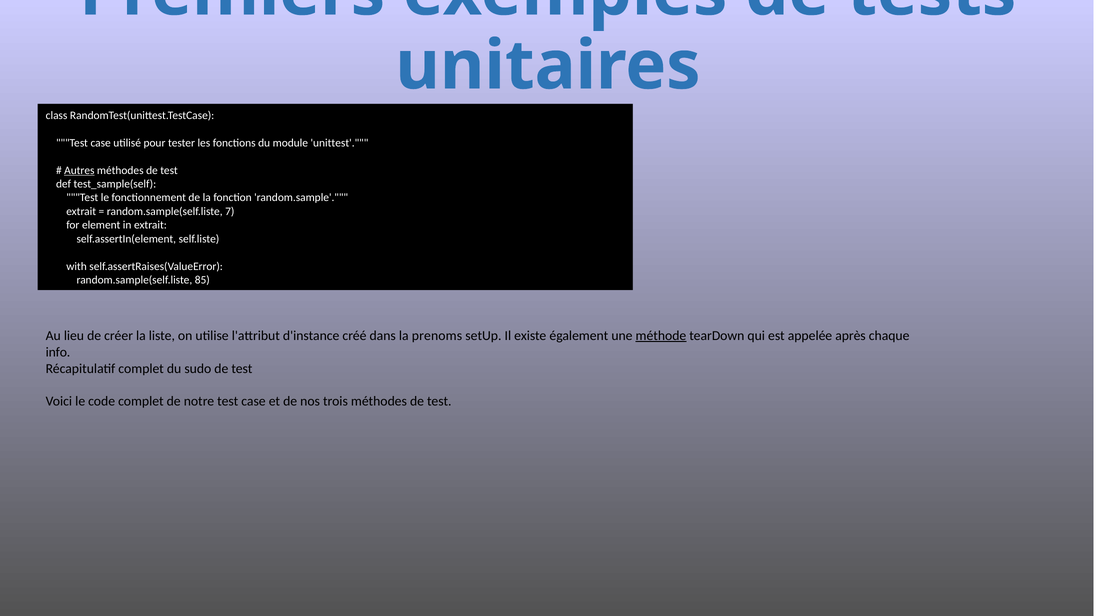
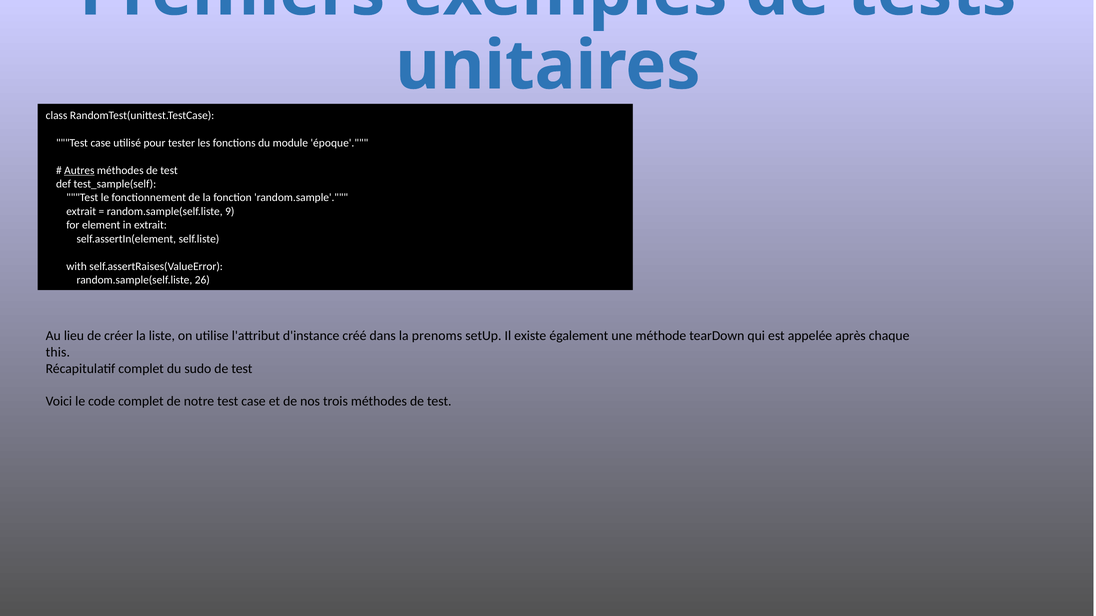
unittest: unittest -> époque (339, 143)
7: 7 -> 9 (230, 212)
85: 85 -> 26 (202, 280)
méthode underline: present -> none (661, 336)
info: info -> this (58, 352)
